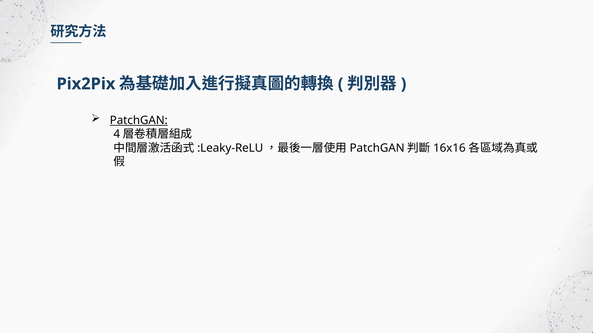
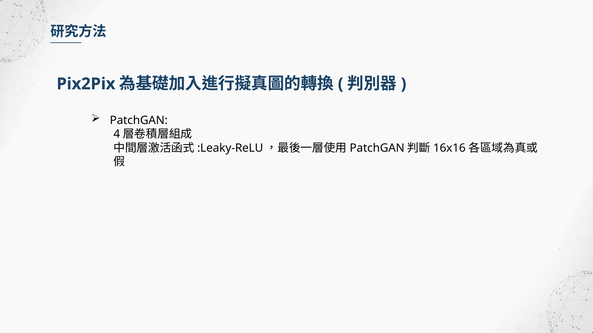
PatchGAN underline: present -> none (139, 121)
